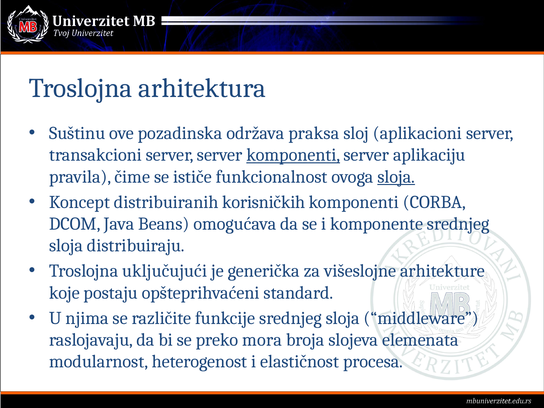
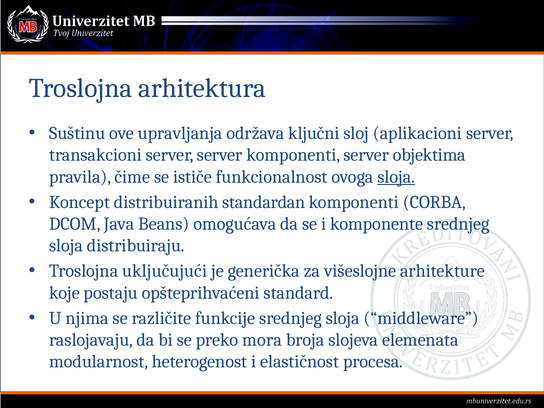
pozadinska: pozadinska -> upravljanja (180, 133)
praksa: praksa -> ključni (314, 133)
komponenti underline: present -> none (293, 155)
aplikaciju: aplikaciju -> objektima (429, 155)
korisničkih: korisničkih -> standardan (264, 202)
